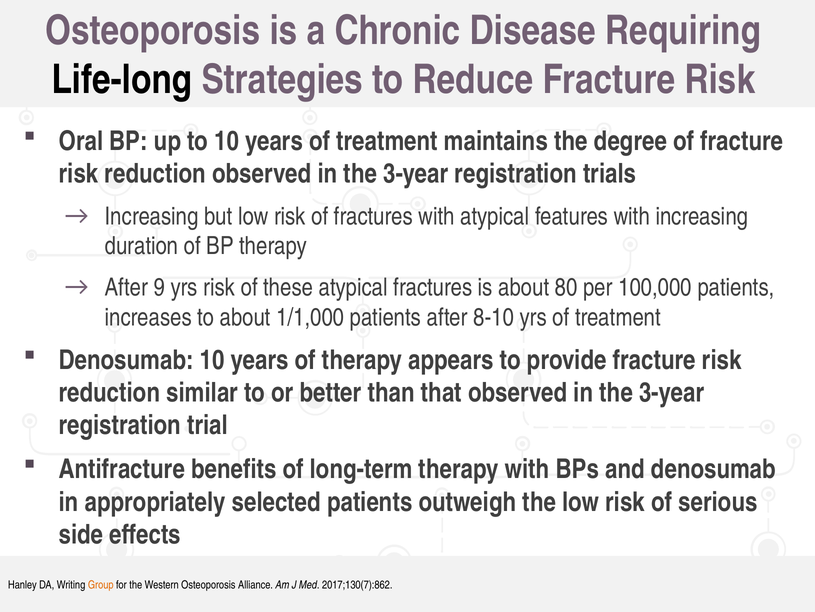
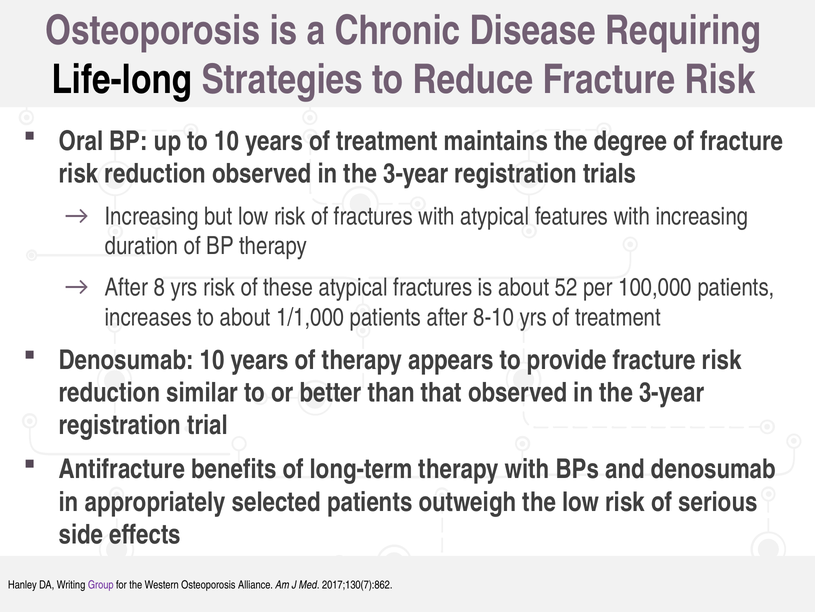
9: 9 -> 8 (159, 287)
80: 80 -> 52 (566, 287)
Group colour: orange -> purple (101, 584)
